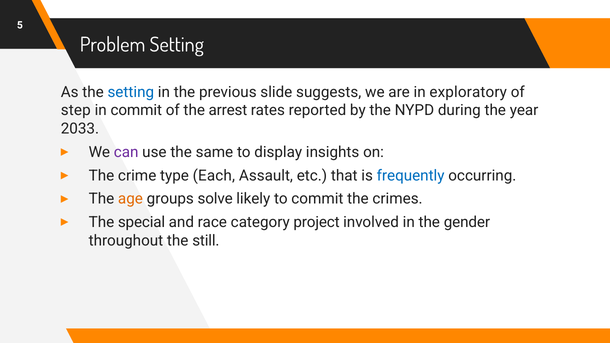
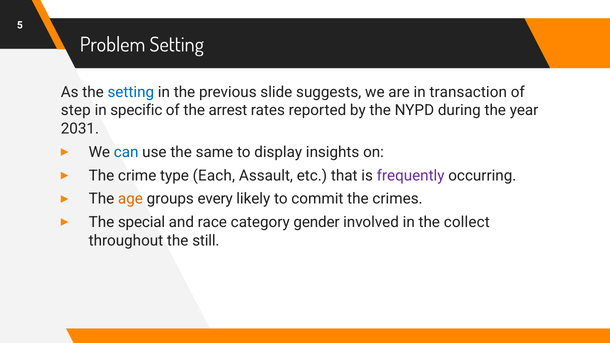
exploratory: exploratory -> transaction (468, 92)
in commit: commit -> specific (136, 111)
2033: 2033 -> 2031 (80, 129)
can colour: purple -> blue (126, 152)
frequently colour: blue -> purple (411, 176)
solve: solve -> every (215, 199)
project: project -> gender (317, 222)
gender: gender -> collect (467, 222)
